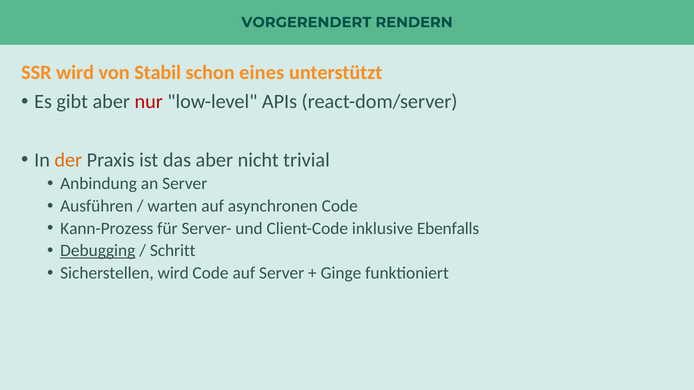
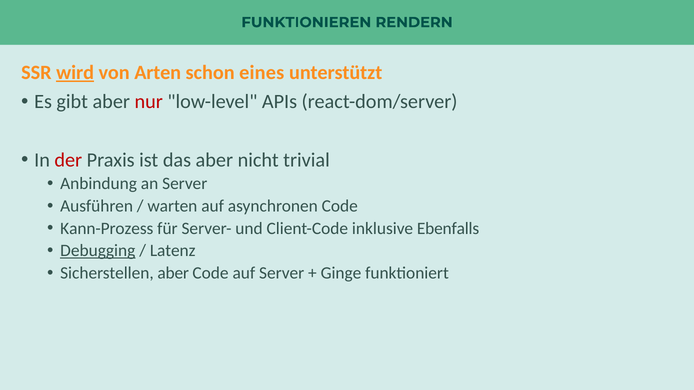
VORGERENDERT: VORGERENDERT -> FUNKTIONIEREN (306, 22)
wird underline: none -> present (75, 73)
Stabil: Stabil -> Arten (158, 73)
der colour: orange -> red (68, 160)
Schritt: Schritt -> Latenz (173, 251)
Sicherstellen wird: wird -> aber (173, 273)
